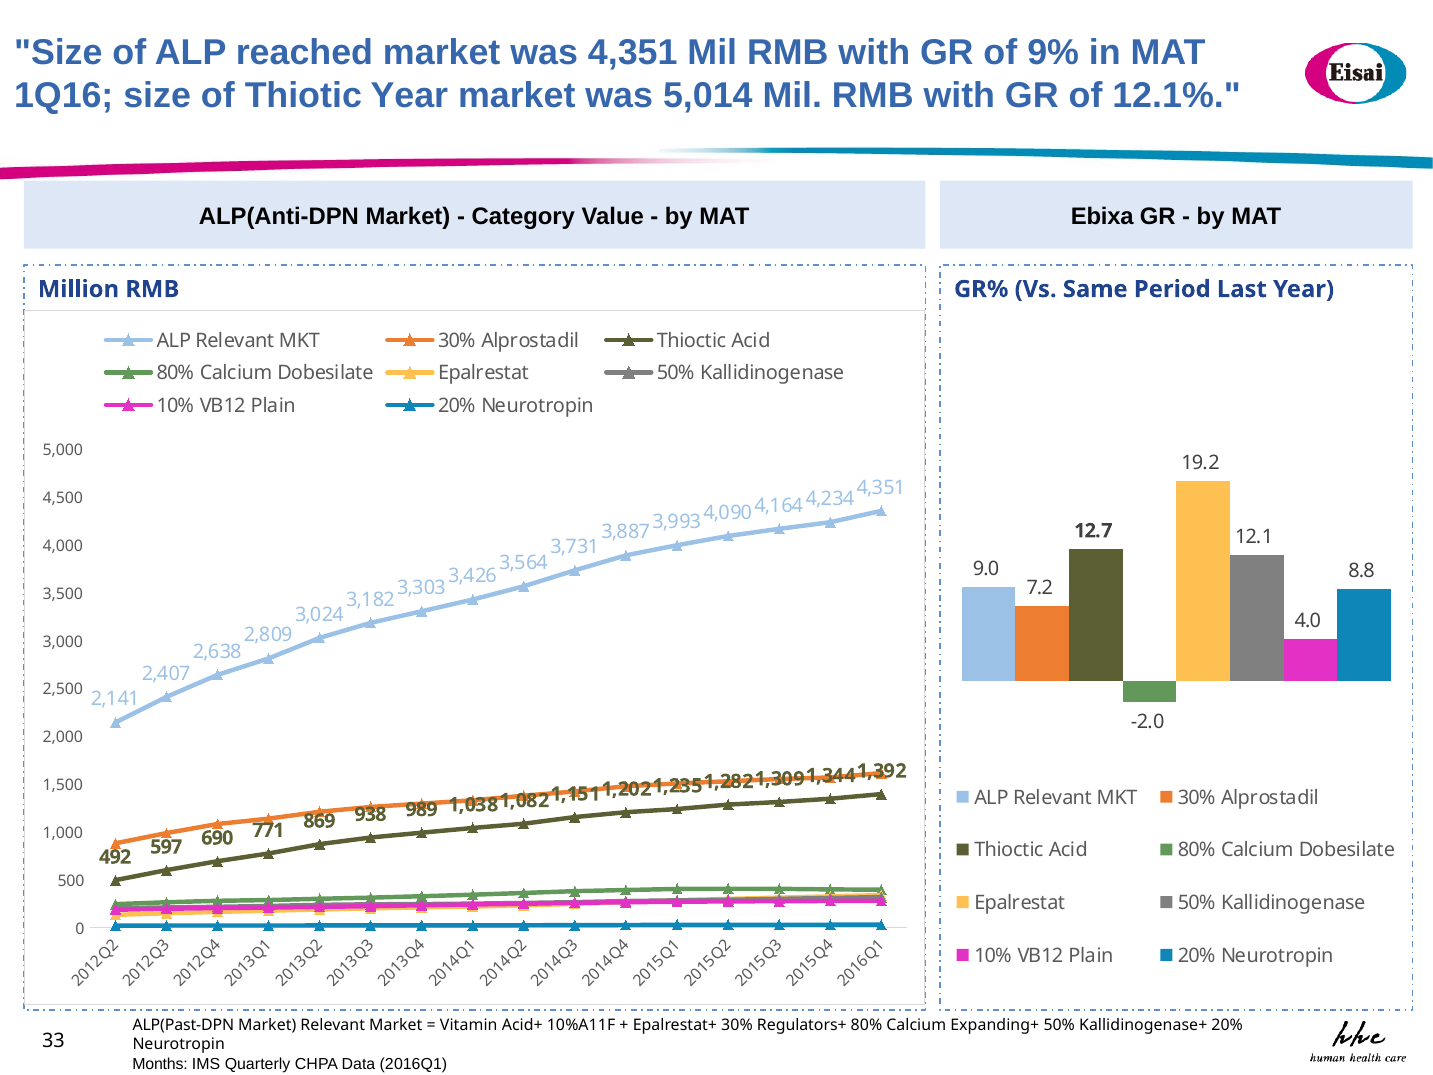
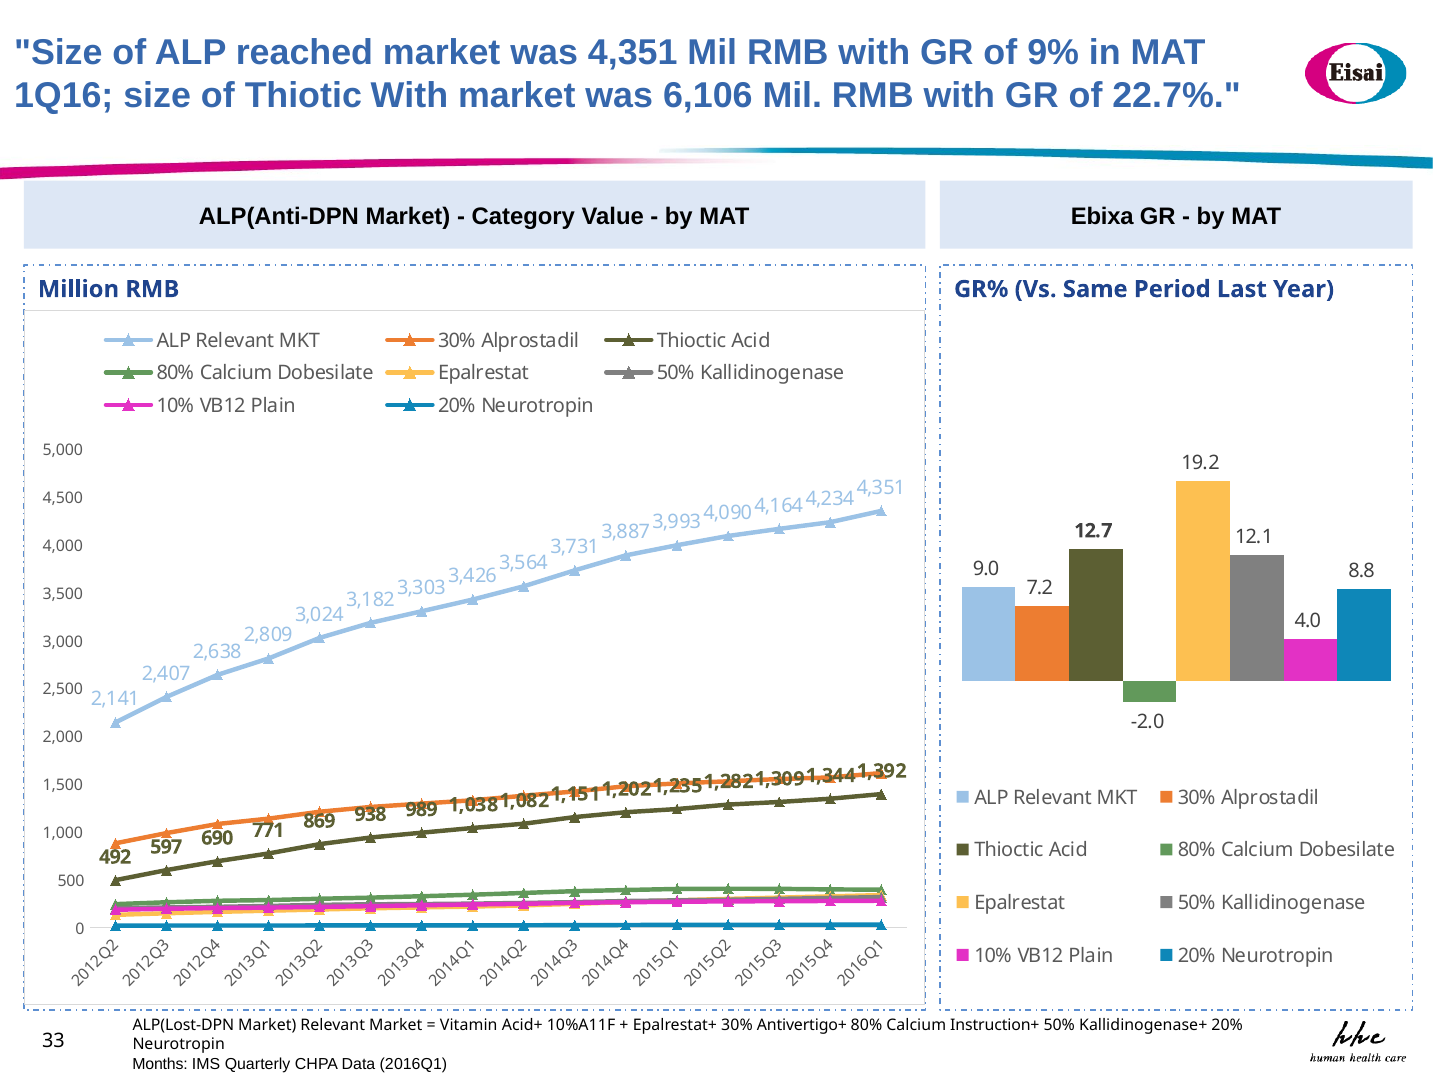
Thiotic Year: Year -> With (409, 96)
5,014: 5,014 -> 6,106 (708, 96)
12.1%: 12.1% -> 22.7% (1177, 96)
ALP(Past-DPN: ALP(Past-DPN -> ALP(Lost-DPN (183, 1025)
Regulators+: Regulators+ -> Antivertigo+ (802, 1025)
Expanding+: Expanding+ -> Instruction+ (995, 1025)
